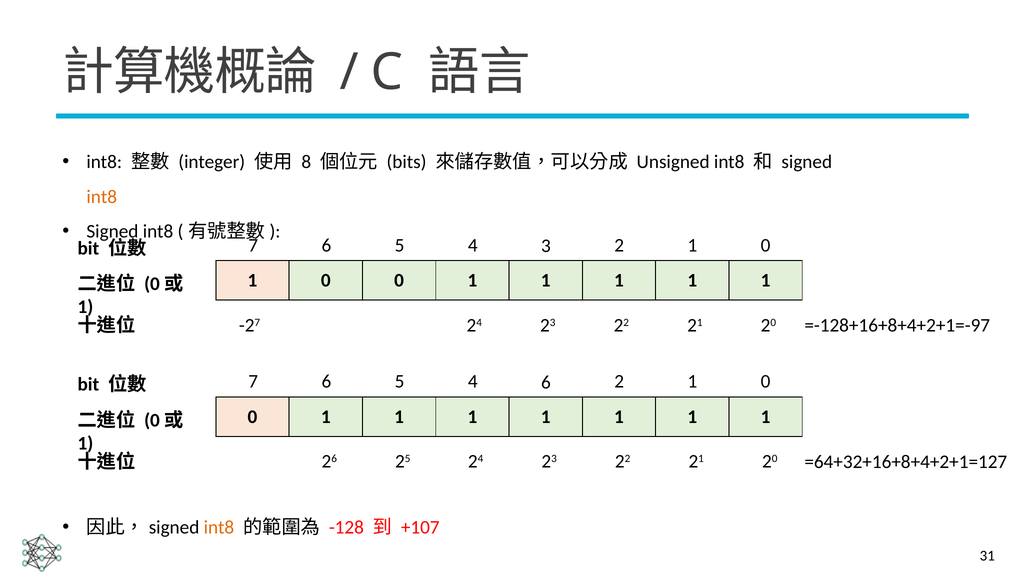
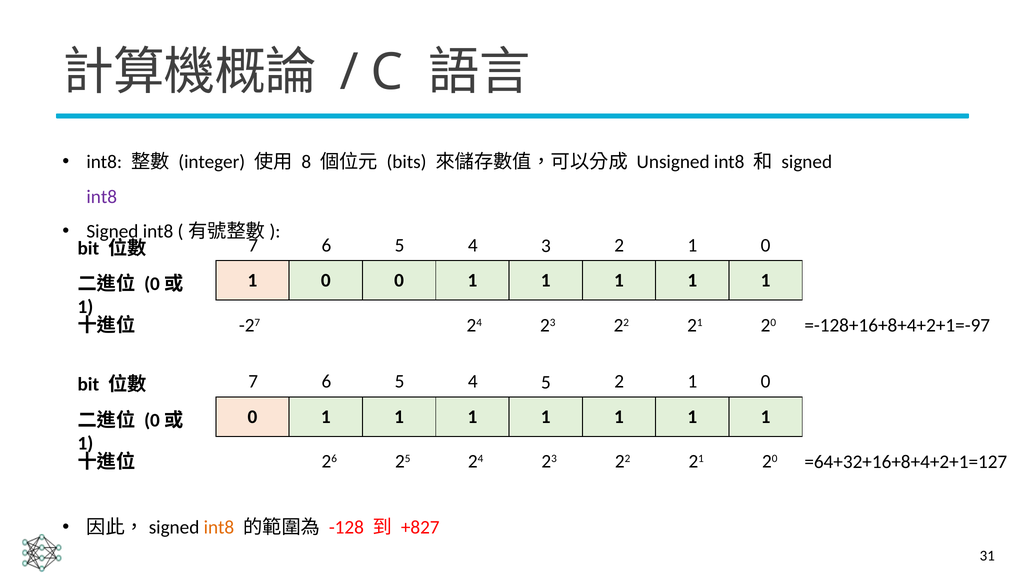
int8 colour: orange -> purple (102, 197)
4 6: 6 -> 5 (546, 382)
+107: +107 -> +827 (420, 527)
